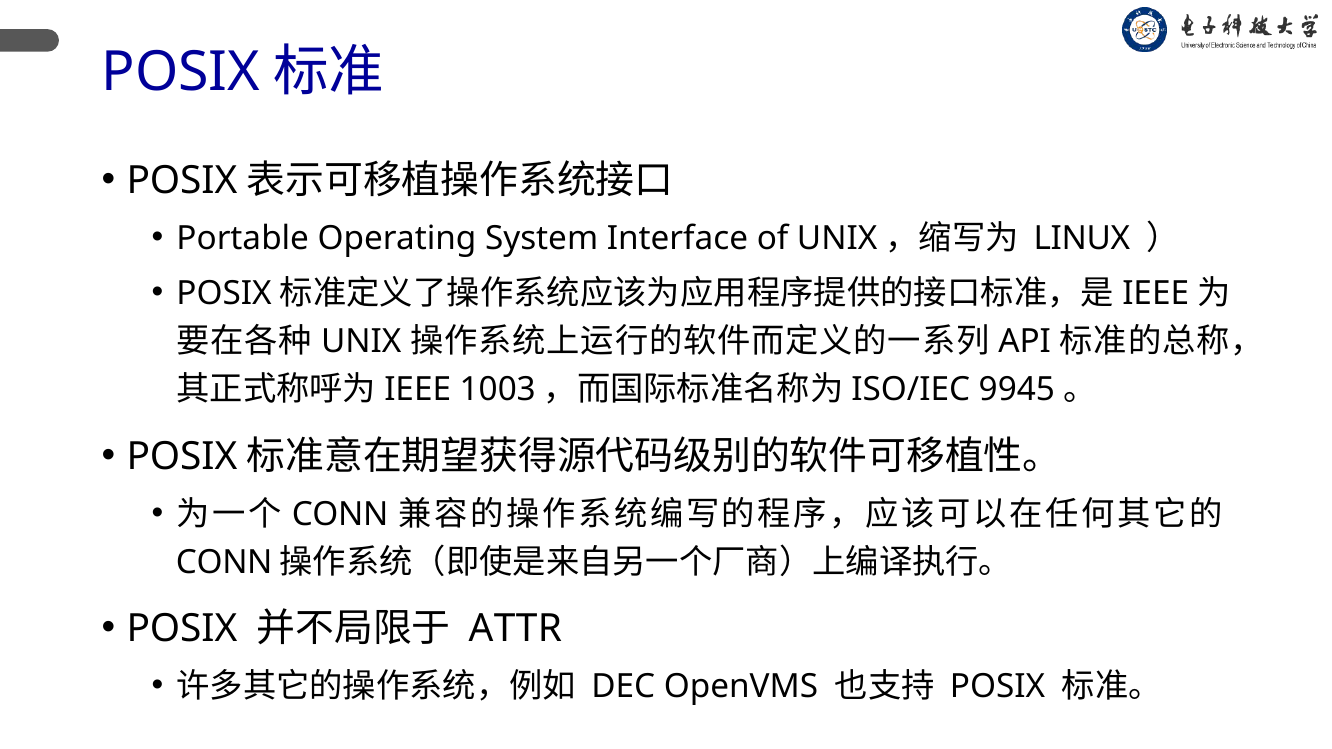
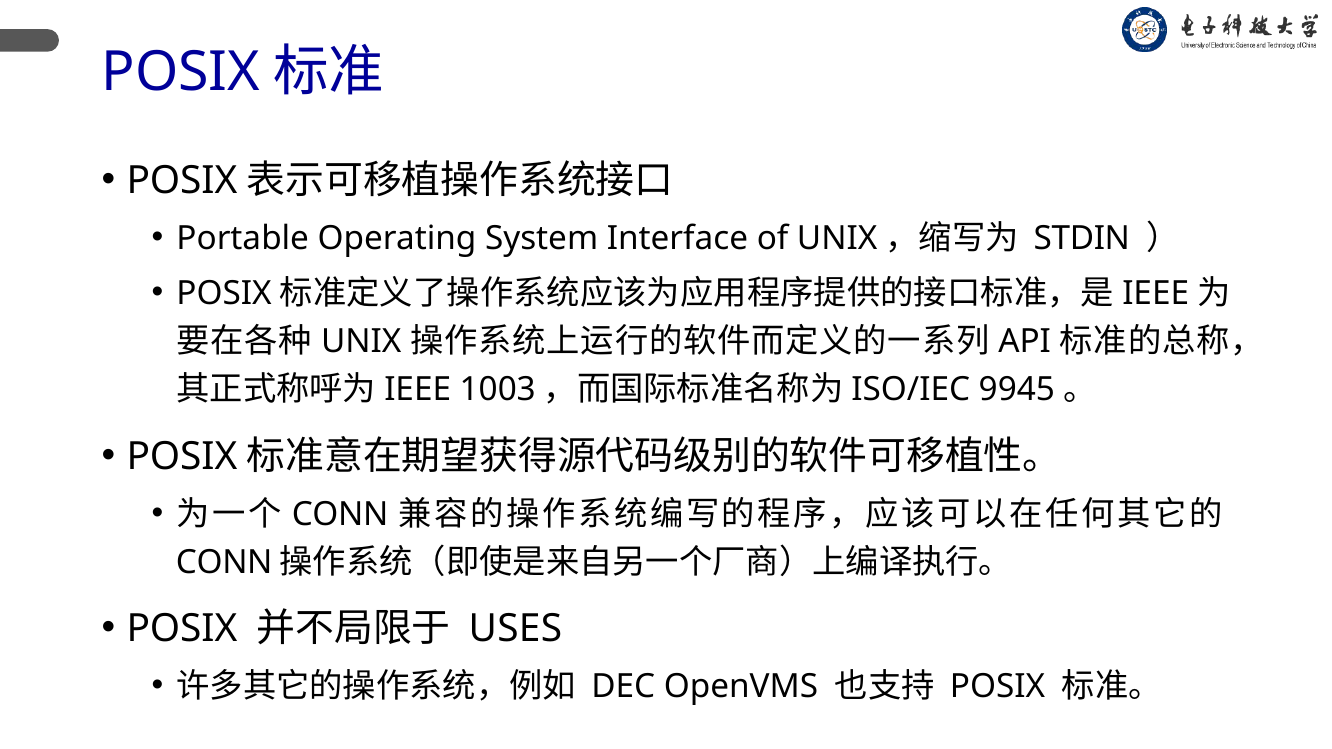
LINUX: LINUX -> STDIN (1082, 239)
ATTR: ATTR -> USES (515, 629)
